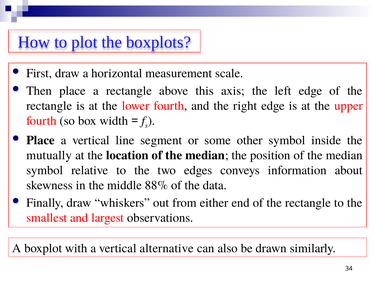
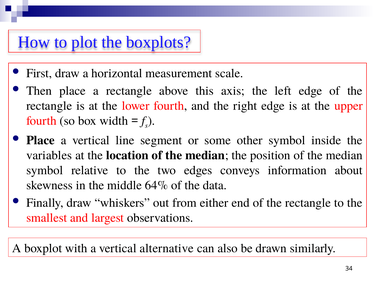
mutually: mutually -> variables (49, 155)
88%: 88% -> 64% (156, 185)
